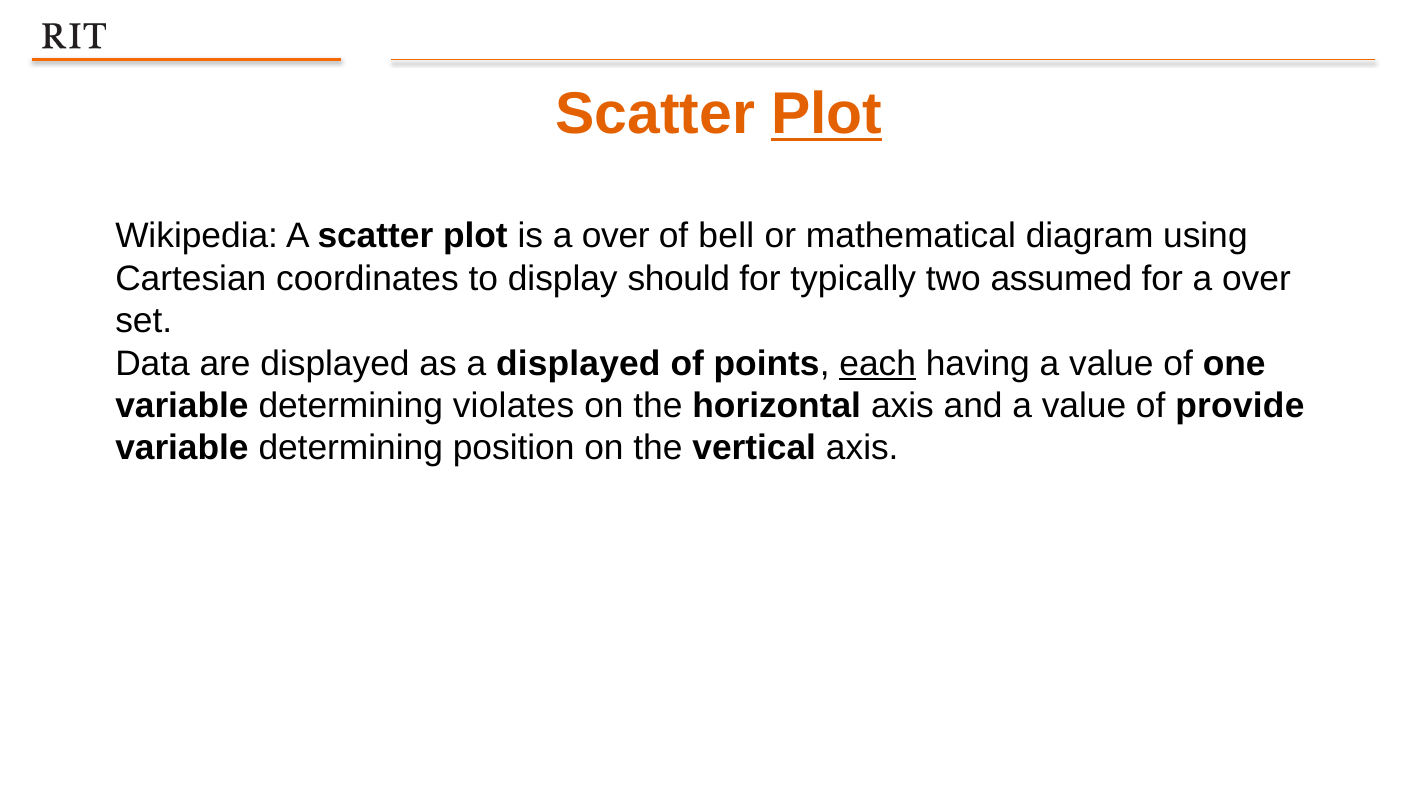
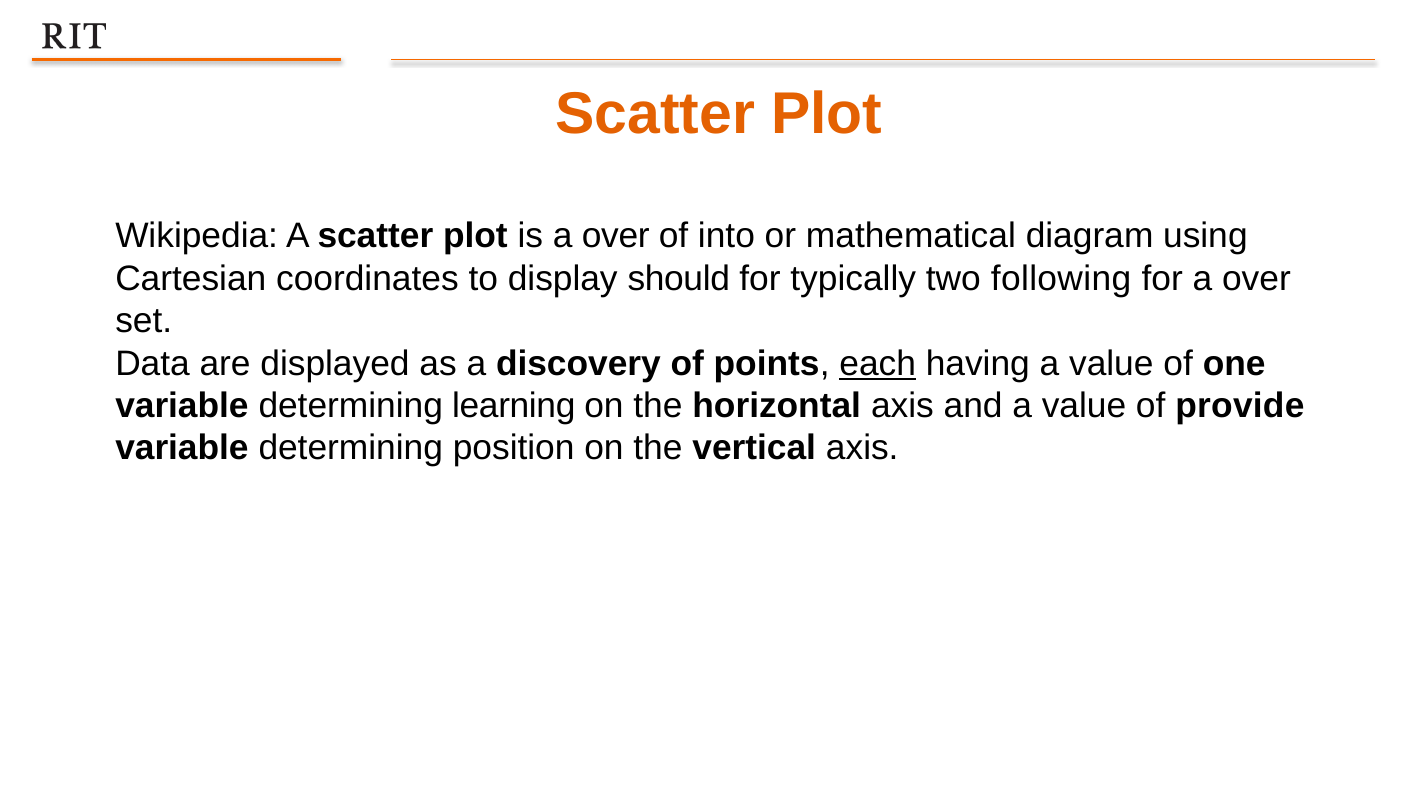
Plot underline: present -> none (827, 114)
bell: bell -> into (726, 236)
assumed: assumed -> following (1061, 279)
a displayed: displayed -> discovery (578, 363)
violates: violates -> learning (514, 406)
